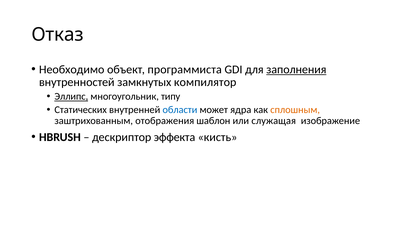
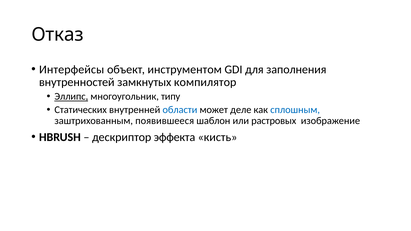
Необходимо: Необходимо -> Интерфейсы (72, 69)
программиста: программиста -> инструментом (185, 69)
заполнения underline: present -> none (296, 69)
ядра: ядра -> деле (241, 110)
сплошным colour: orange -> blue (295, 110)
отображения: отображения -> появившееся (165, 121)
служащая: служащая -> растровых (274, 121)
